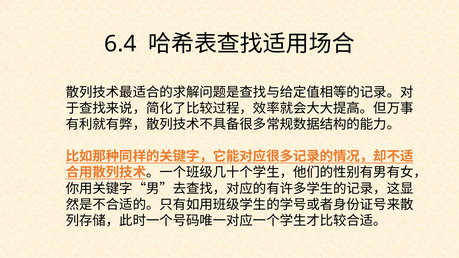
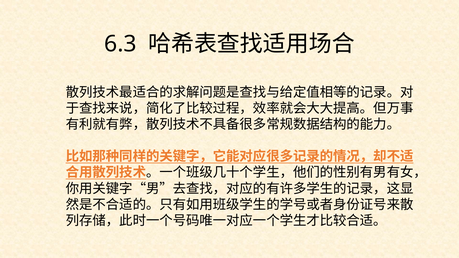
6.4: 6.4 -> 6.3 (120, 44)
